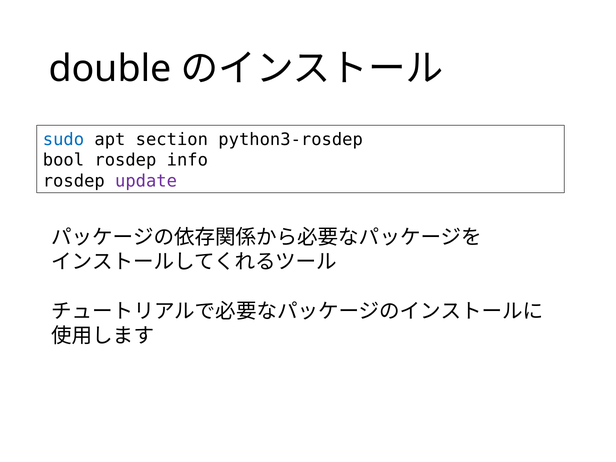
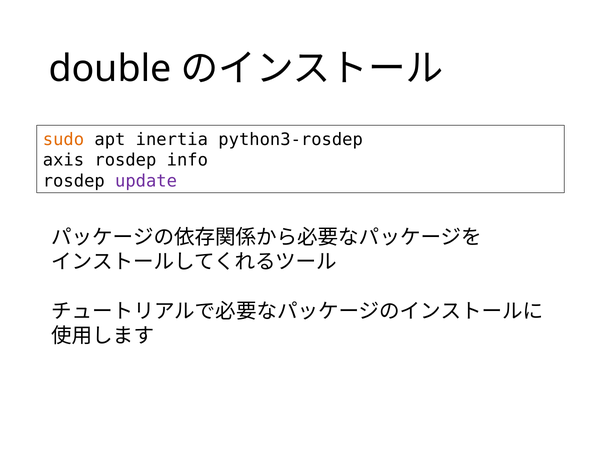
sudo colour: blue -> orange (63, 140)
section: section -> inertia (172, 140)
bool: bool -> axis (63, 160)
